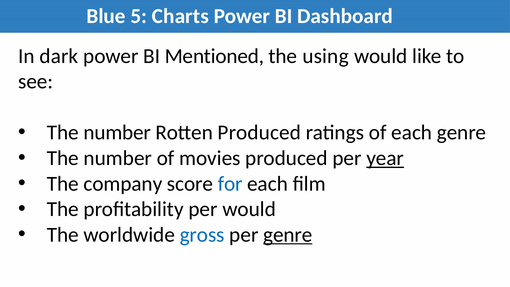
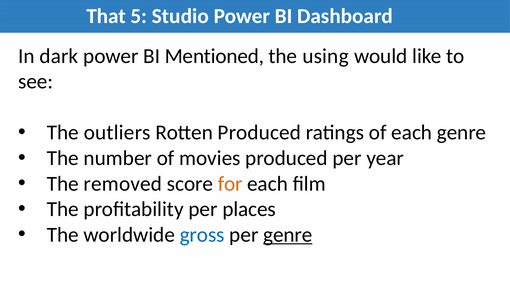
Blue: Blue -> That (106, 16)
Charts: Charts -> Studio (180, 16)
number: number -> outliers (117, 133)
year underline: present -> none (385, 158)
company: company -> removed (123, 184)
for colour: blue -> orange (230, 184)
per would: would -> places (249, 209)
